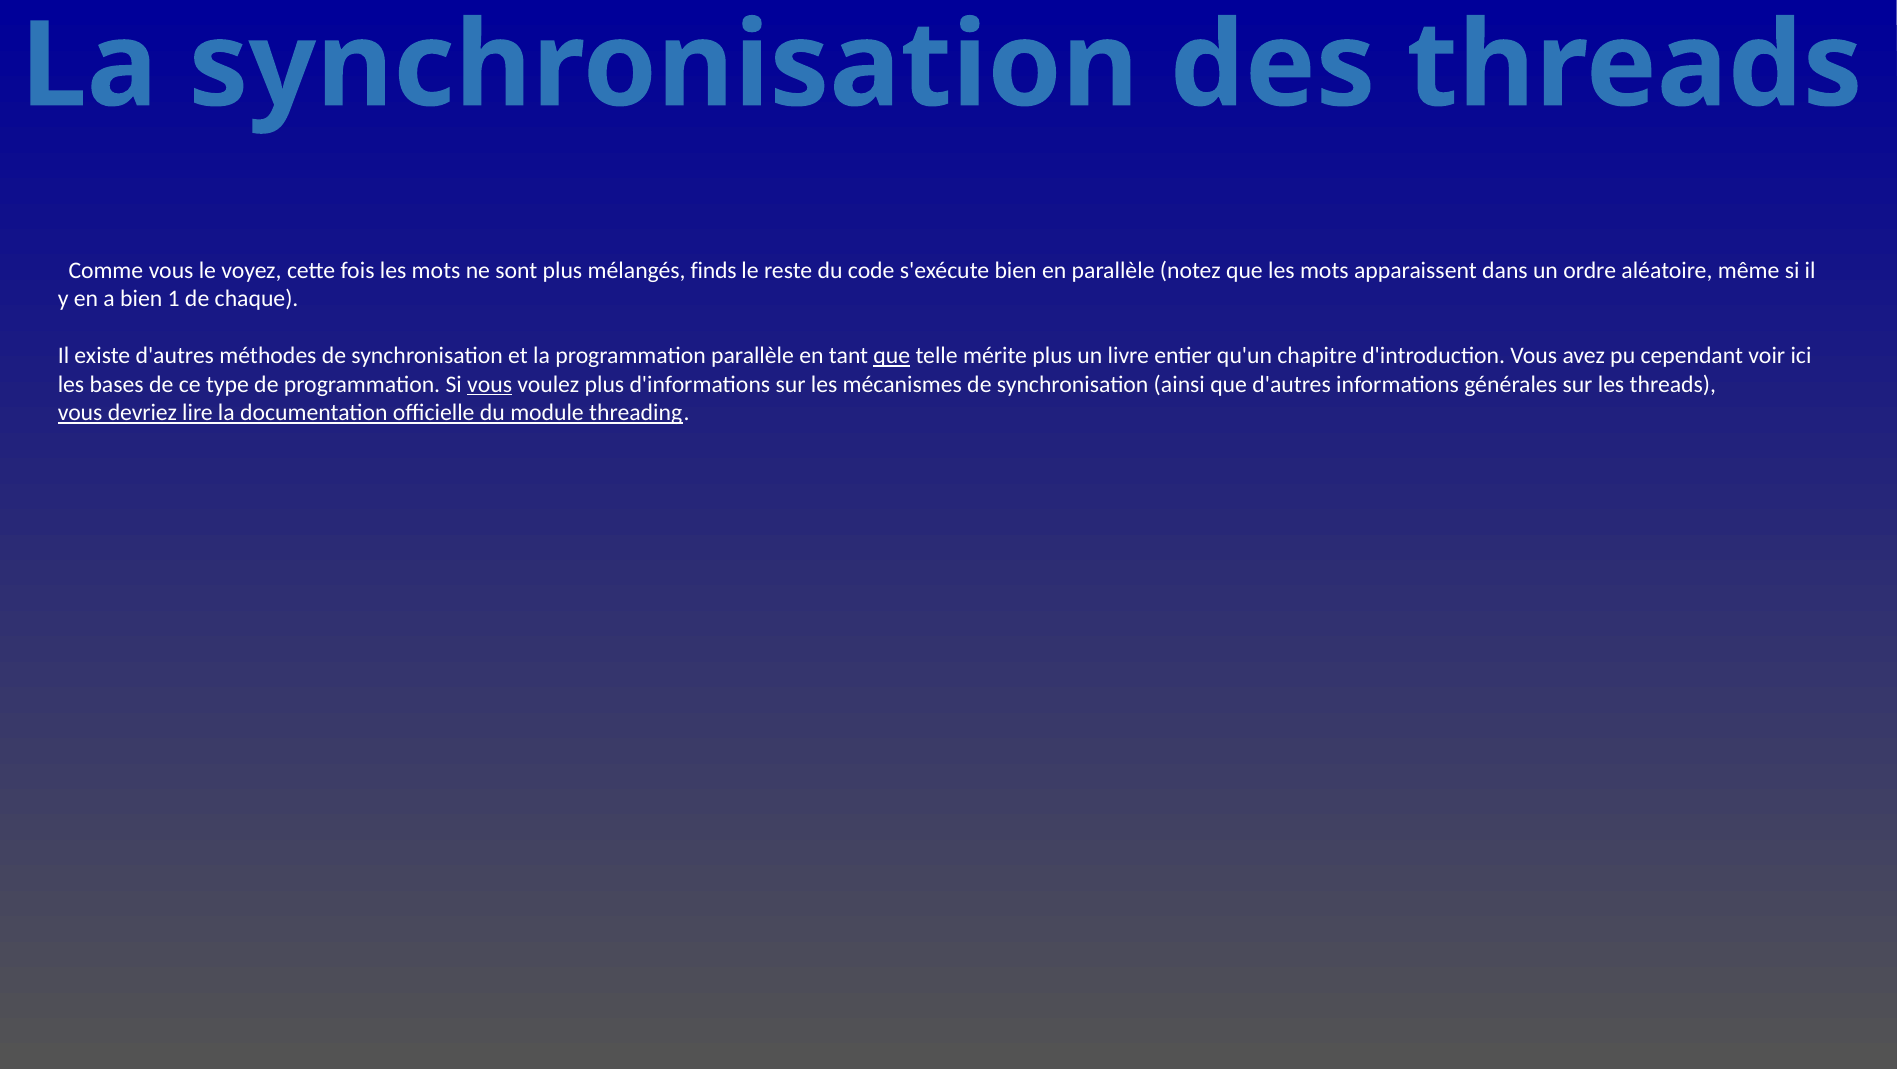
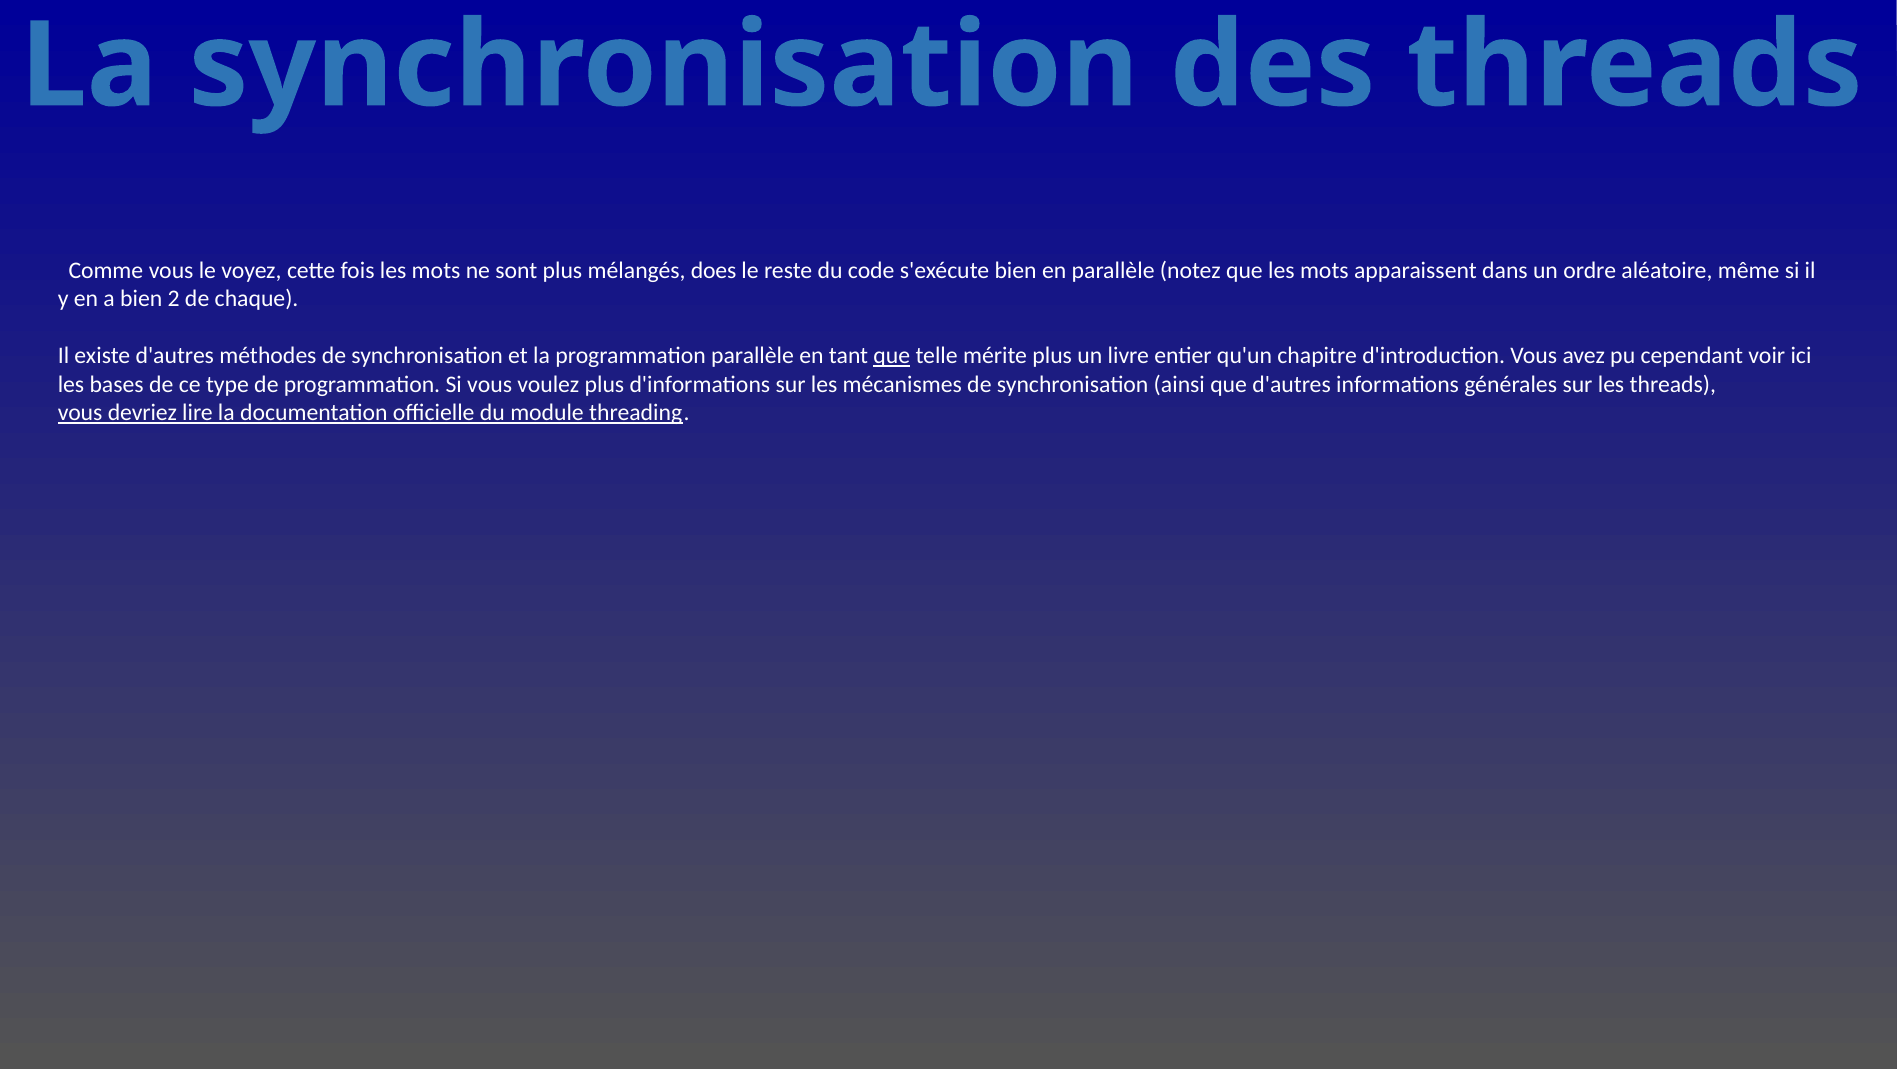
finds: finds -> does (714, 270)
1: 1 -> 2 (174, 299)
vous underline: present -> none (490, 384)
